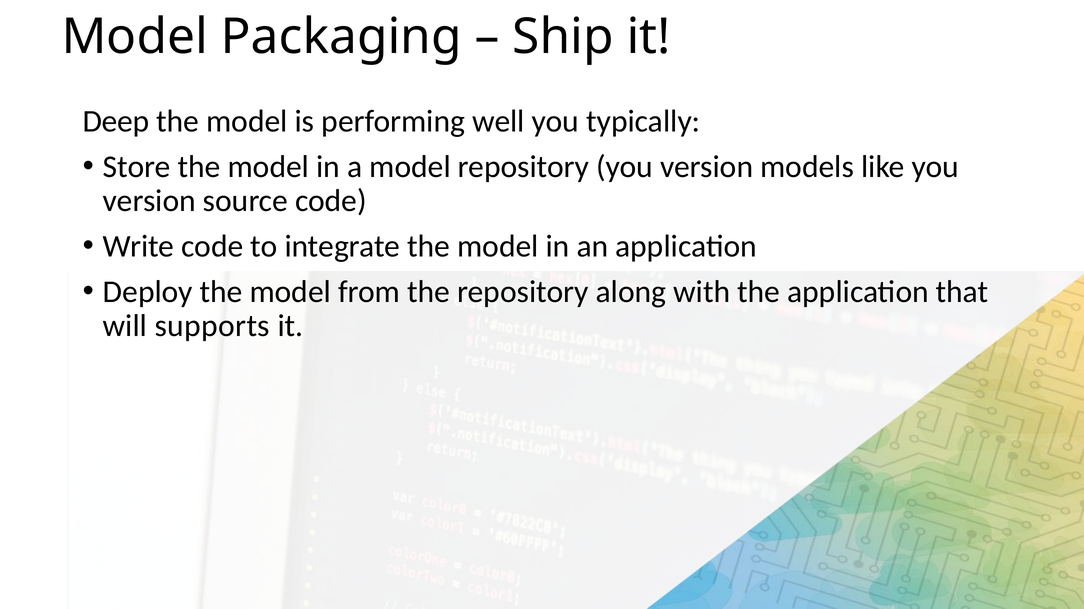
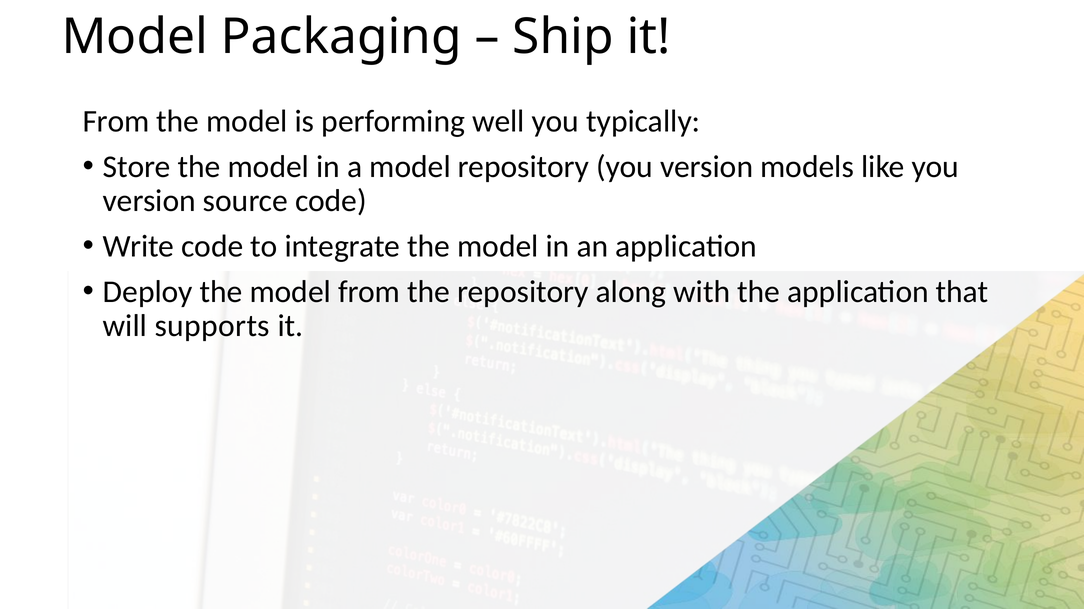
Deep: Deep -> From (116, 121)
